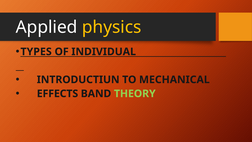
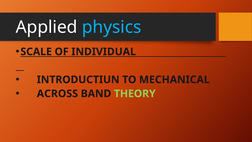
physics colour: yellow -> light blue (112, 27)
TYPES: TYPES -> SCALE (36, 52)
EFFECTS: EFFECTS -> ACROSS (57, 93)
